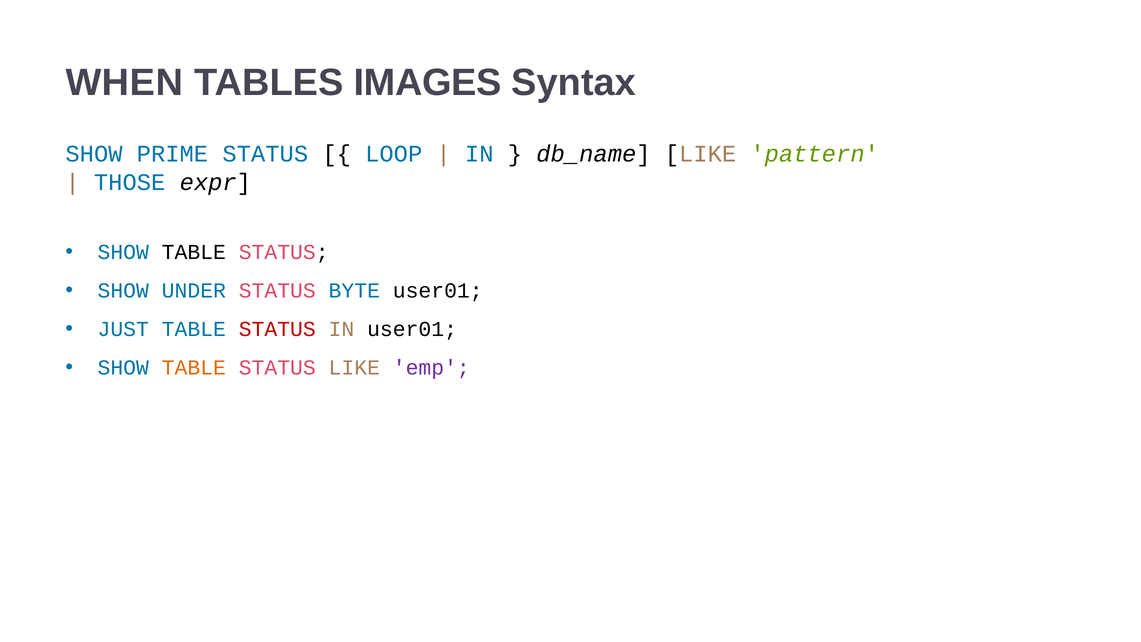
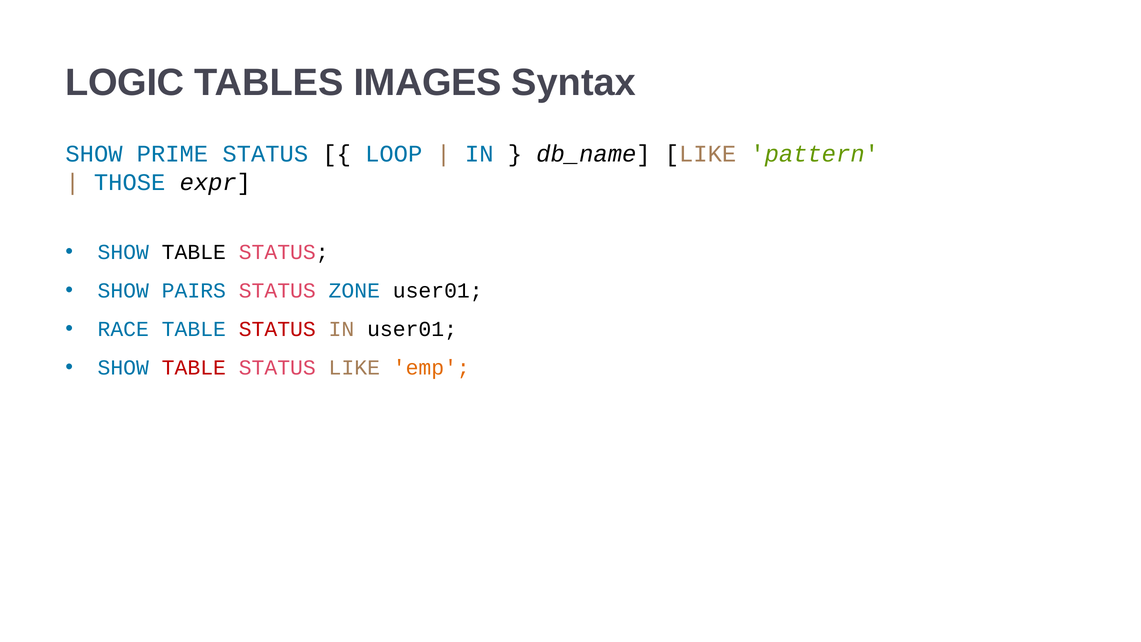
WHEN: WHEN -> LOGIC (125, 83)
UNDER: UNDER -> PAIRS (194, 291)
BYTE: BYTE -> ZONE (354, 291)
JUST: JUST -> RACE (123, 329)
TABLE colour: orange -> red (194, 368)
emp colour: purple -> orange (431, 368)
